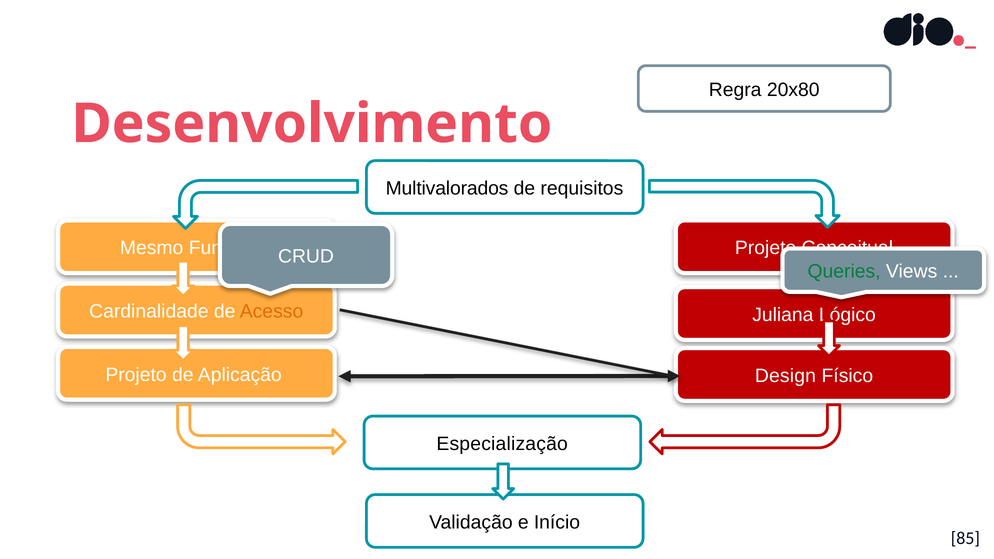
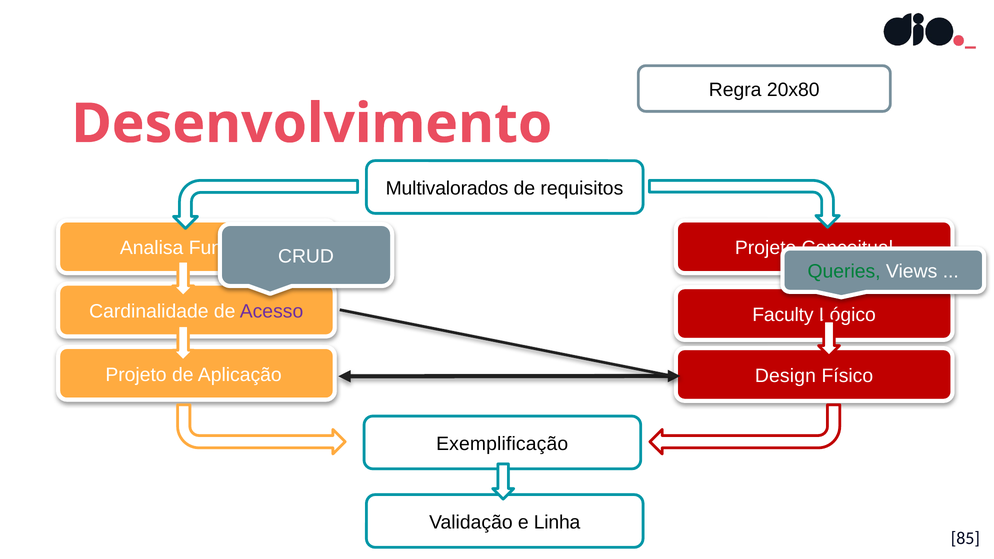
Mesmo: Mesmo -> Analisa (152, 248)
Acesso colour: orange -> purple (272, 311)
Juliana: Juliana -> Faculty (783, 315)
Especialização: Especialização -> Exemplificação (502, 444)
Início: Início -> Linha (557, 522)
